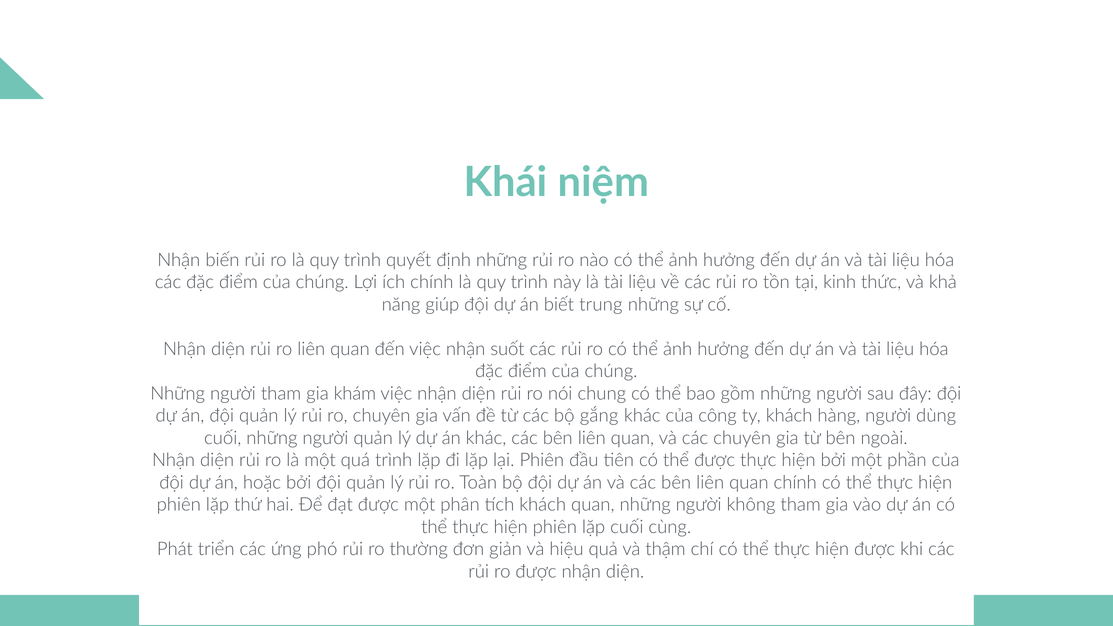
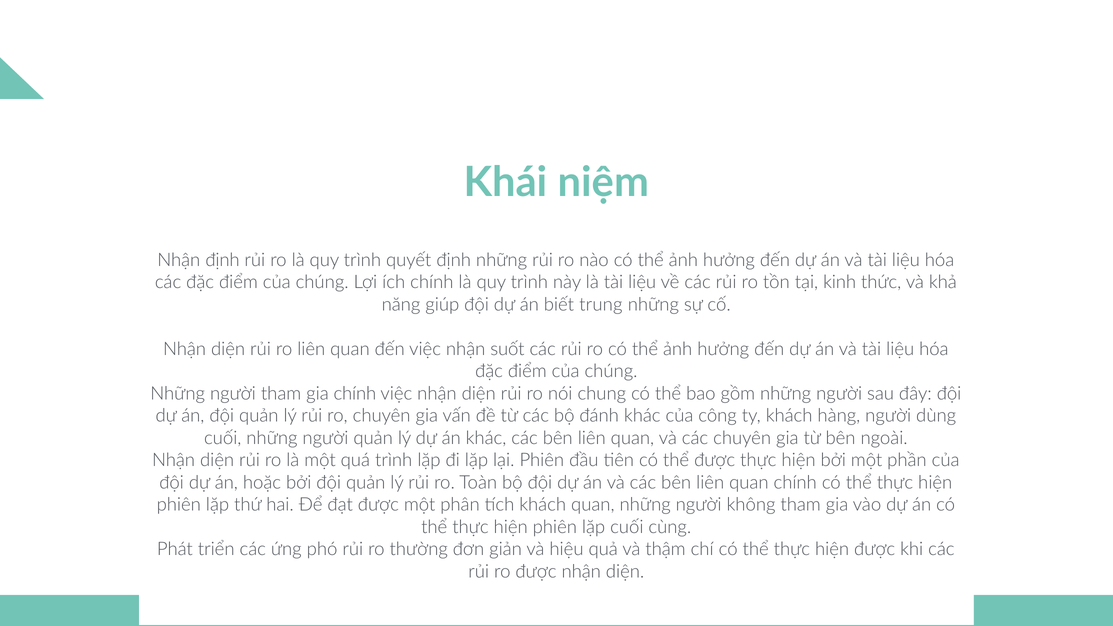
Nhận biến: biến -> định (223, 260)
gia khám: khám -> chính (355, 394)
gắng: gắng -> đánh (599, 416)
